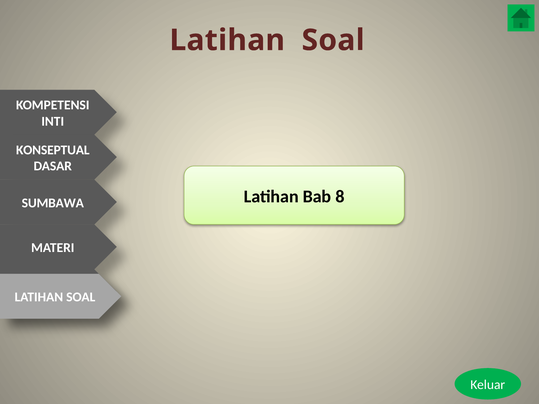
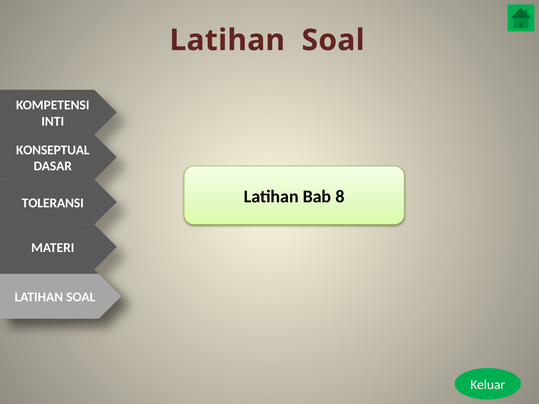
SUMBAWA: SUMBAWA -> TOLERANSI (53, 203)
